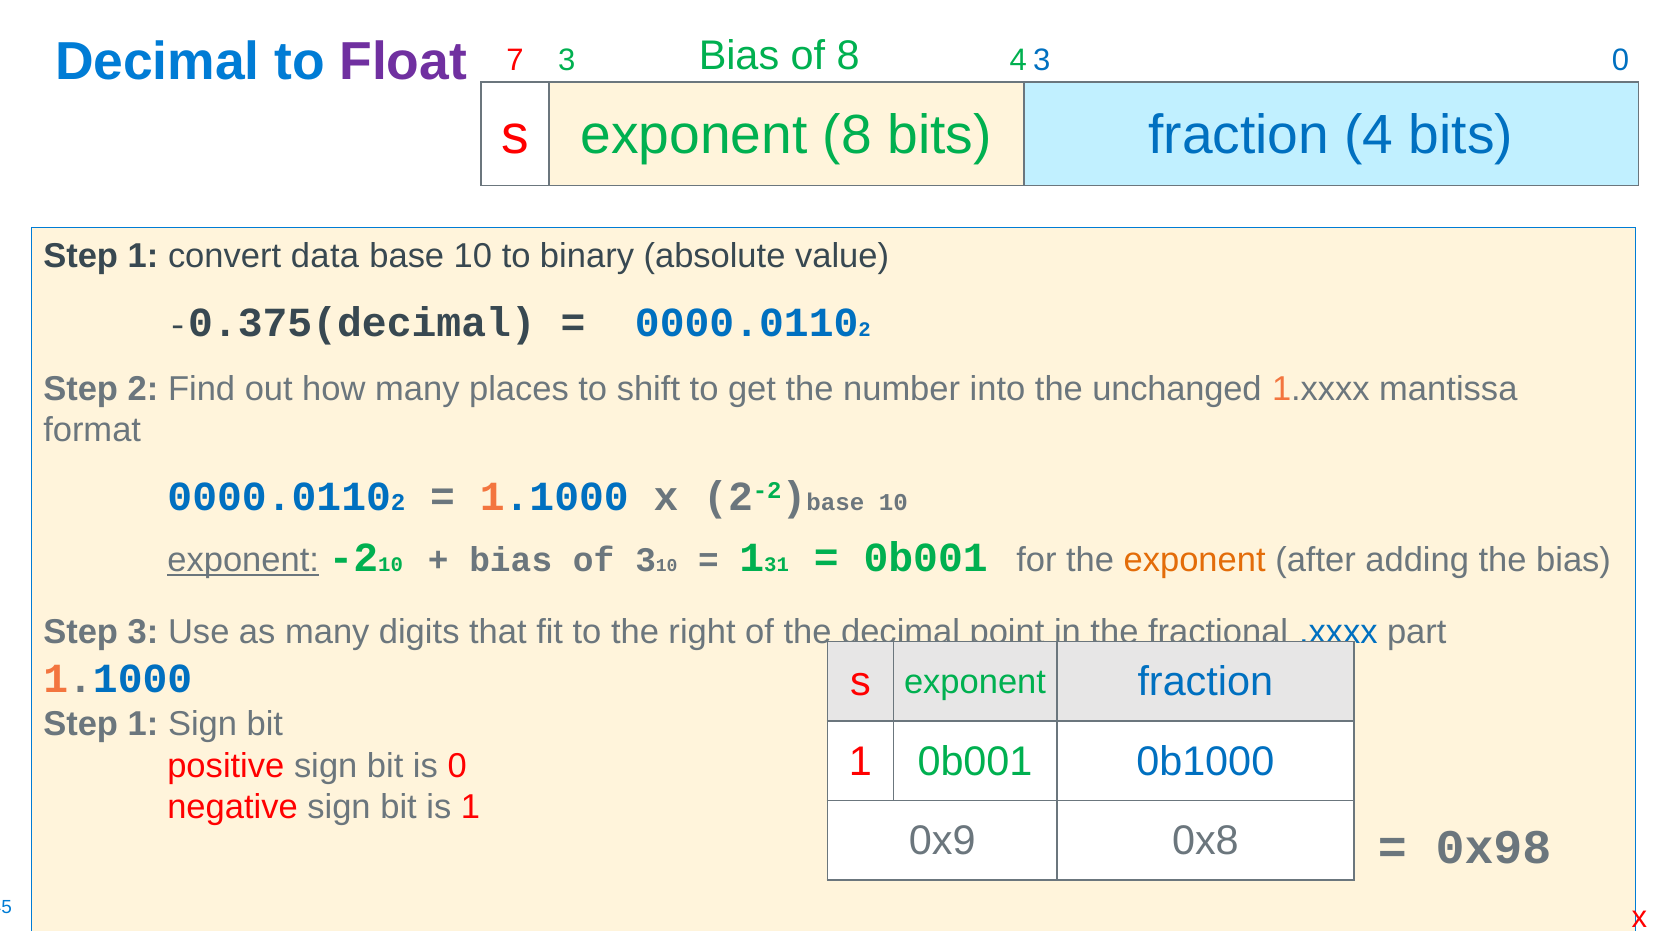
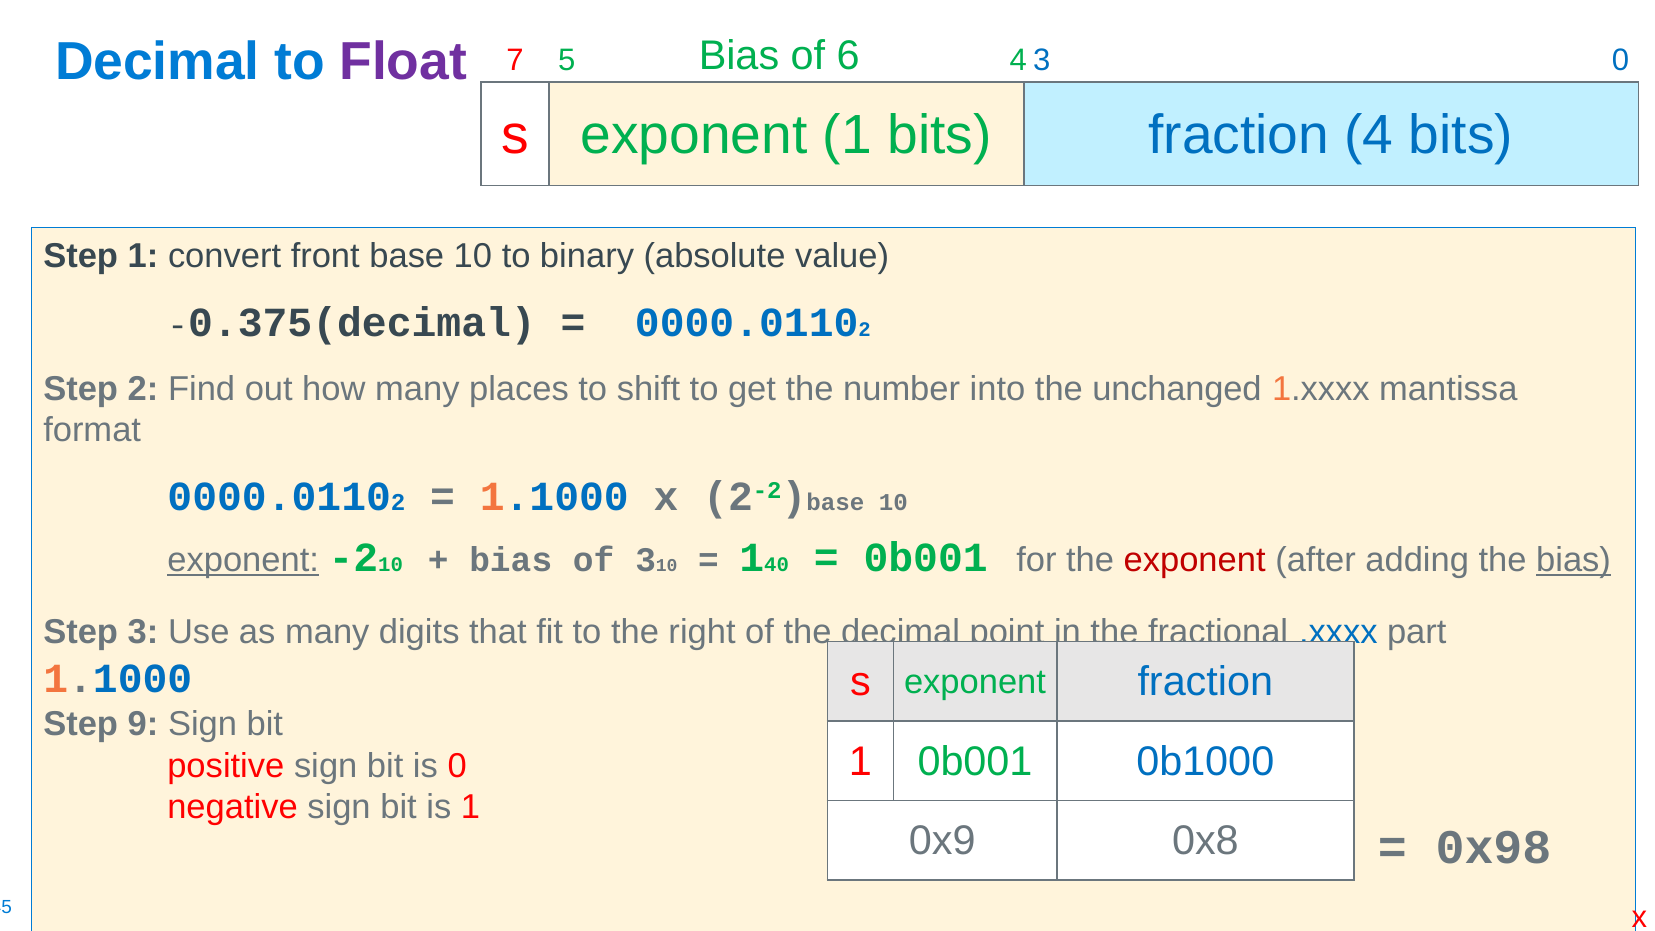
of 8: 8 -> 6 (848, 56)
7 3: 3 -> 5 (567, 61)
exponent 8: 8 -> 1 (847, 135)
data: data -> front (325, 256)
31: 31 -> 40 (777, 565)
exponent colour: orange -> red (1195, 560)
bias underline: none -> present (1574, 560)
1: 1 -> 9 (143, 724)
